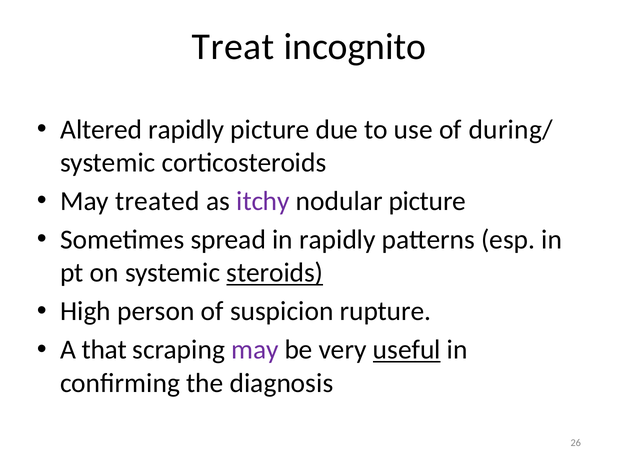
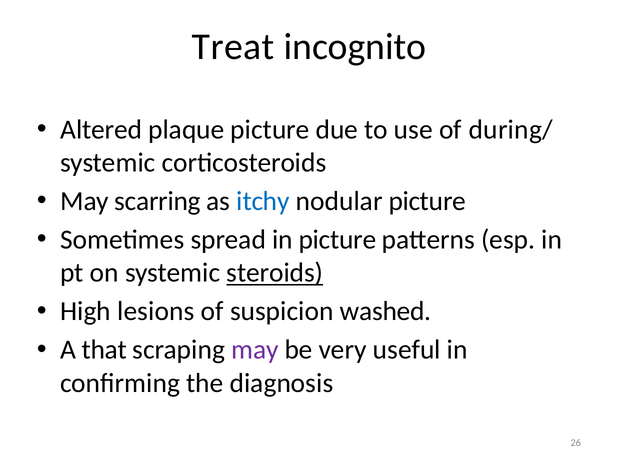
Altered rapidly: rapidly -> plaque (186, 130)
treated: treated -> scarring (158, 201)
itchy colour: purple -> blue (263, 201)
in rapidly: rapidly -> picture (338, 240)
person: person -> lesions (156, 311)
rupture: rupture -> washed (385, 311)
useful underline: present -> none (407, 350)
